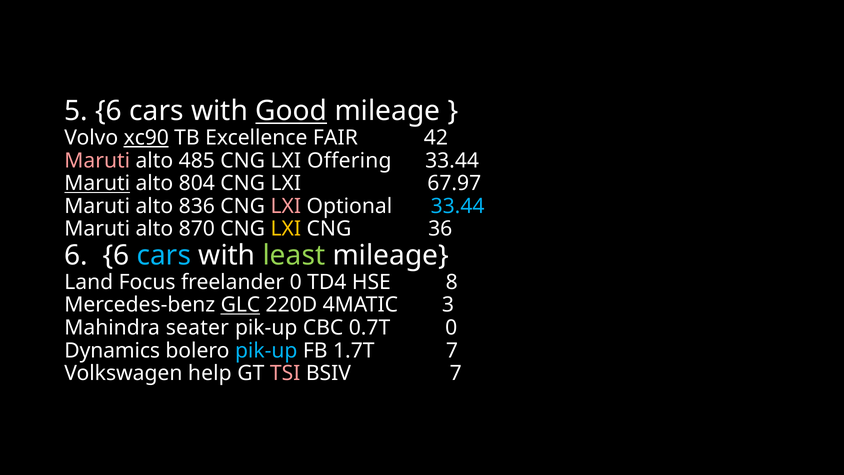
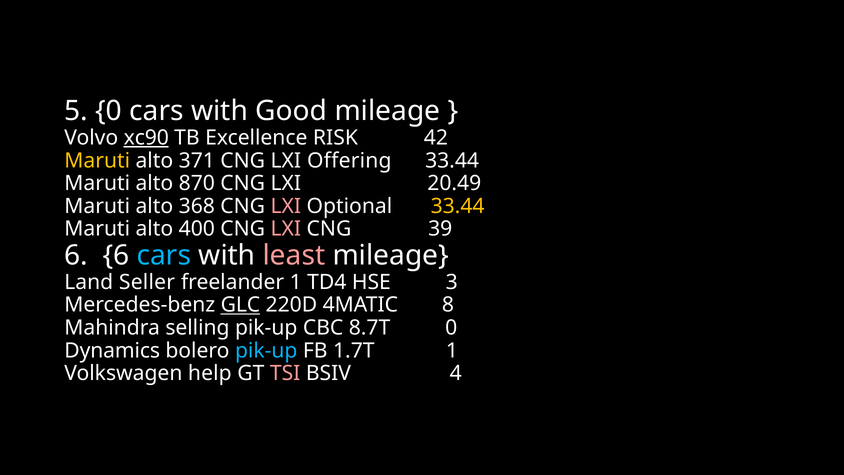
5 6: 6 -> 0 (109, 111)
Good underline: present -> none (291, 111)
FAIR: FAIR -> RISK (335, 138)
Maruti colour: pink -> yellow (97, 161)
485: 485 -> 371 (197, 161)
Maruti underline: present -> none (97, 183)
804: 804 -> 870 (197, 183)
67.97: 67.97 -> 20.49 (454, 183)
836: 836 -> 368 (197, 206)
33.44 colour: light blue -> yellow (458, 206)
870: 870 -> 400 (197, 229)
LXI colour: yellow -> pink (286, 229)
36: 36 -> 39 (440, 229)
least colour: light green -> pink (294, 255)
Focus: Focus -> Seller (147, 282)
freelander 0: 0 -> 1 (296, 282)
8: 8 -> 3 (452, 282)
3: 3 -> 8 (448, 305)
seater: seater -> selling (197, 328)
0.7T: 0.7T -> 8.7T (370, 328)
1.7T 7: 7 -> 1 (452, 350)
BSIV 7: 7 -> 4 (456, 373)
